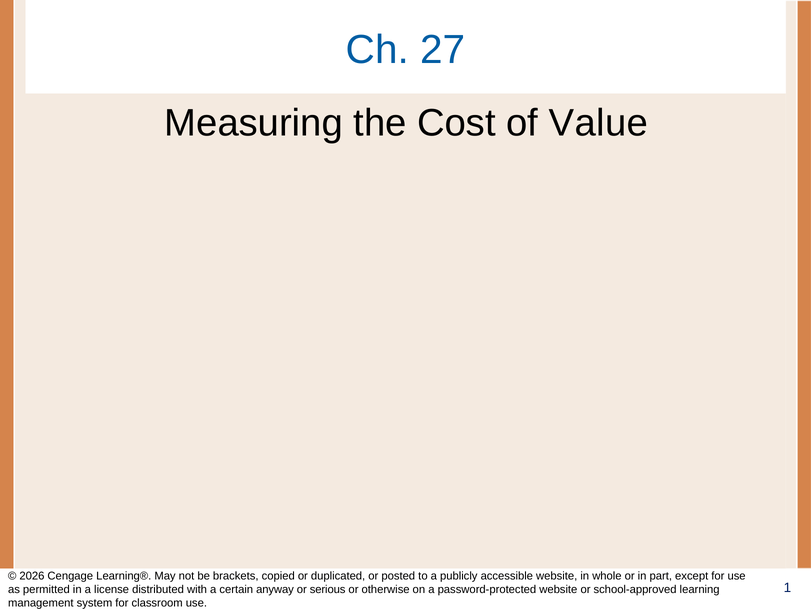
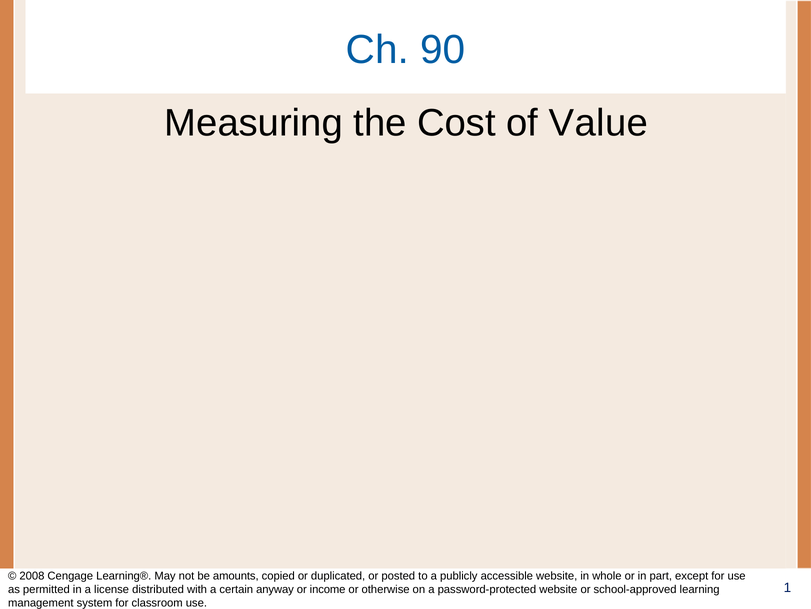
27: 27 -> 90 (443, 50)
2026: 2026 -> 2008 (32, 575)
brackets: brackets -> amounts (236, 575)
serious: serious -> income (328, 589)
